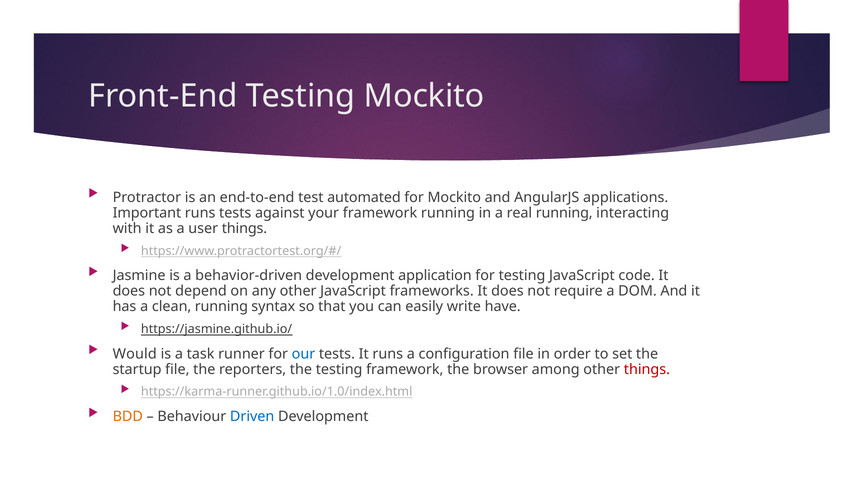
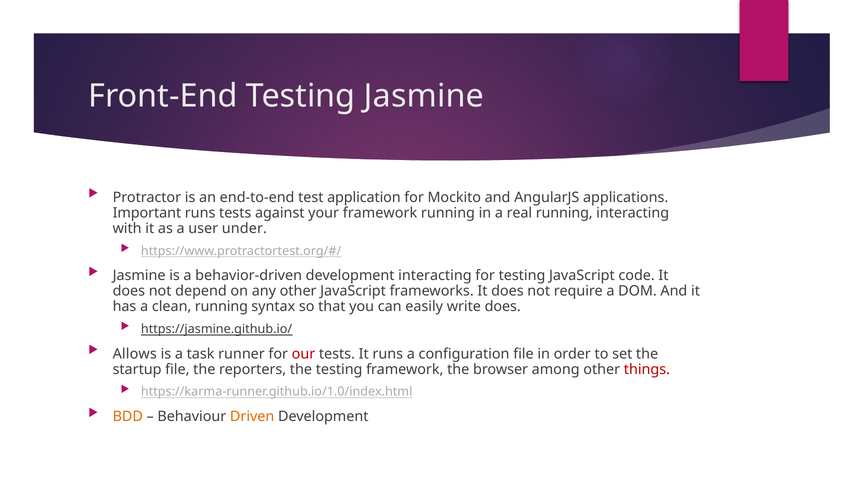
Testing Mockito: Mockito -> Jasmine (424, 96)
automated: automated -> application (364, 197)
user things: things -> under (244, 228)
development application: application -> interacting (435, 276)
write have: have -> does (503, 307)
Would: Would -> Allows (135, 354)
our colour: blue -> red (303, 354)
Driven colour: blue -> orange (252, 417)
